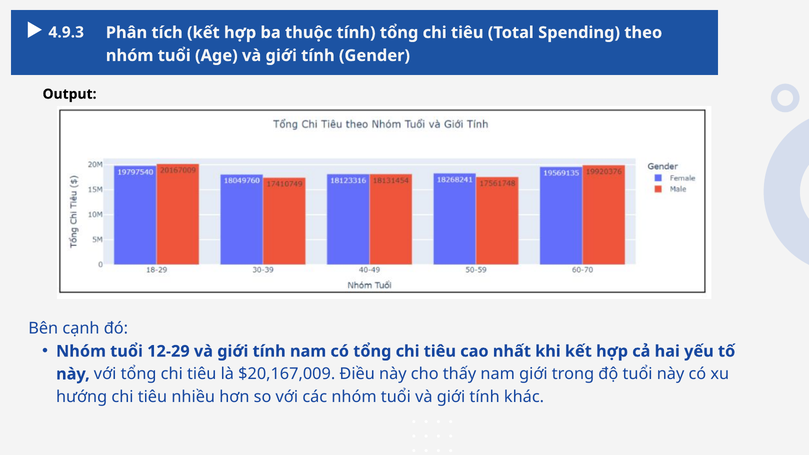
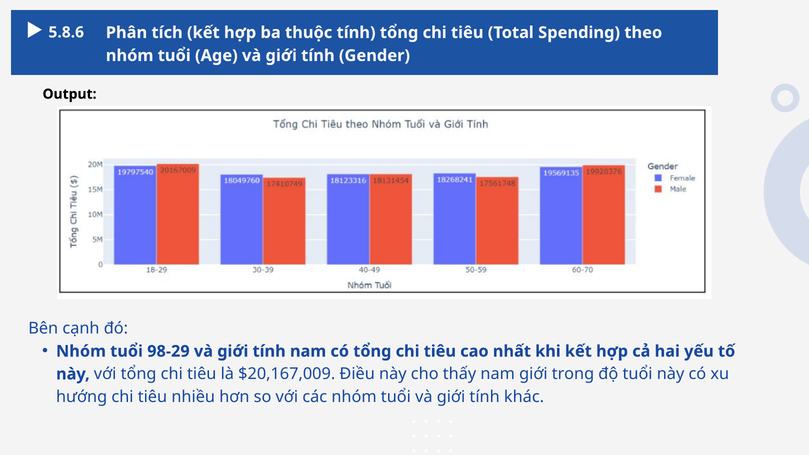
4.9.3: 4.9.3 -> 5.8.6 (66, 32)
12-29: 12-29 -> 98-29 (168, 351)
